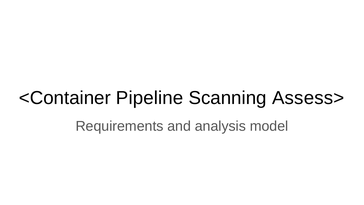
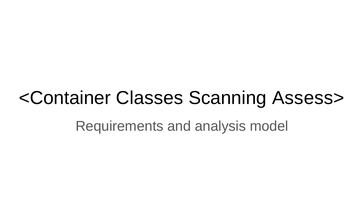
Pipeline: Pipeline -> Classes (150, 98)
